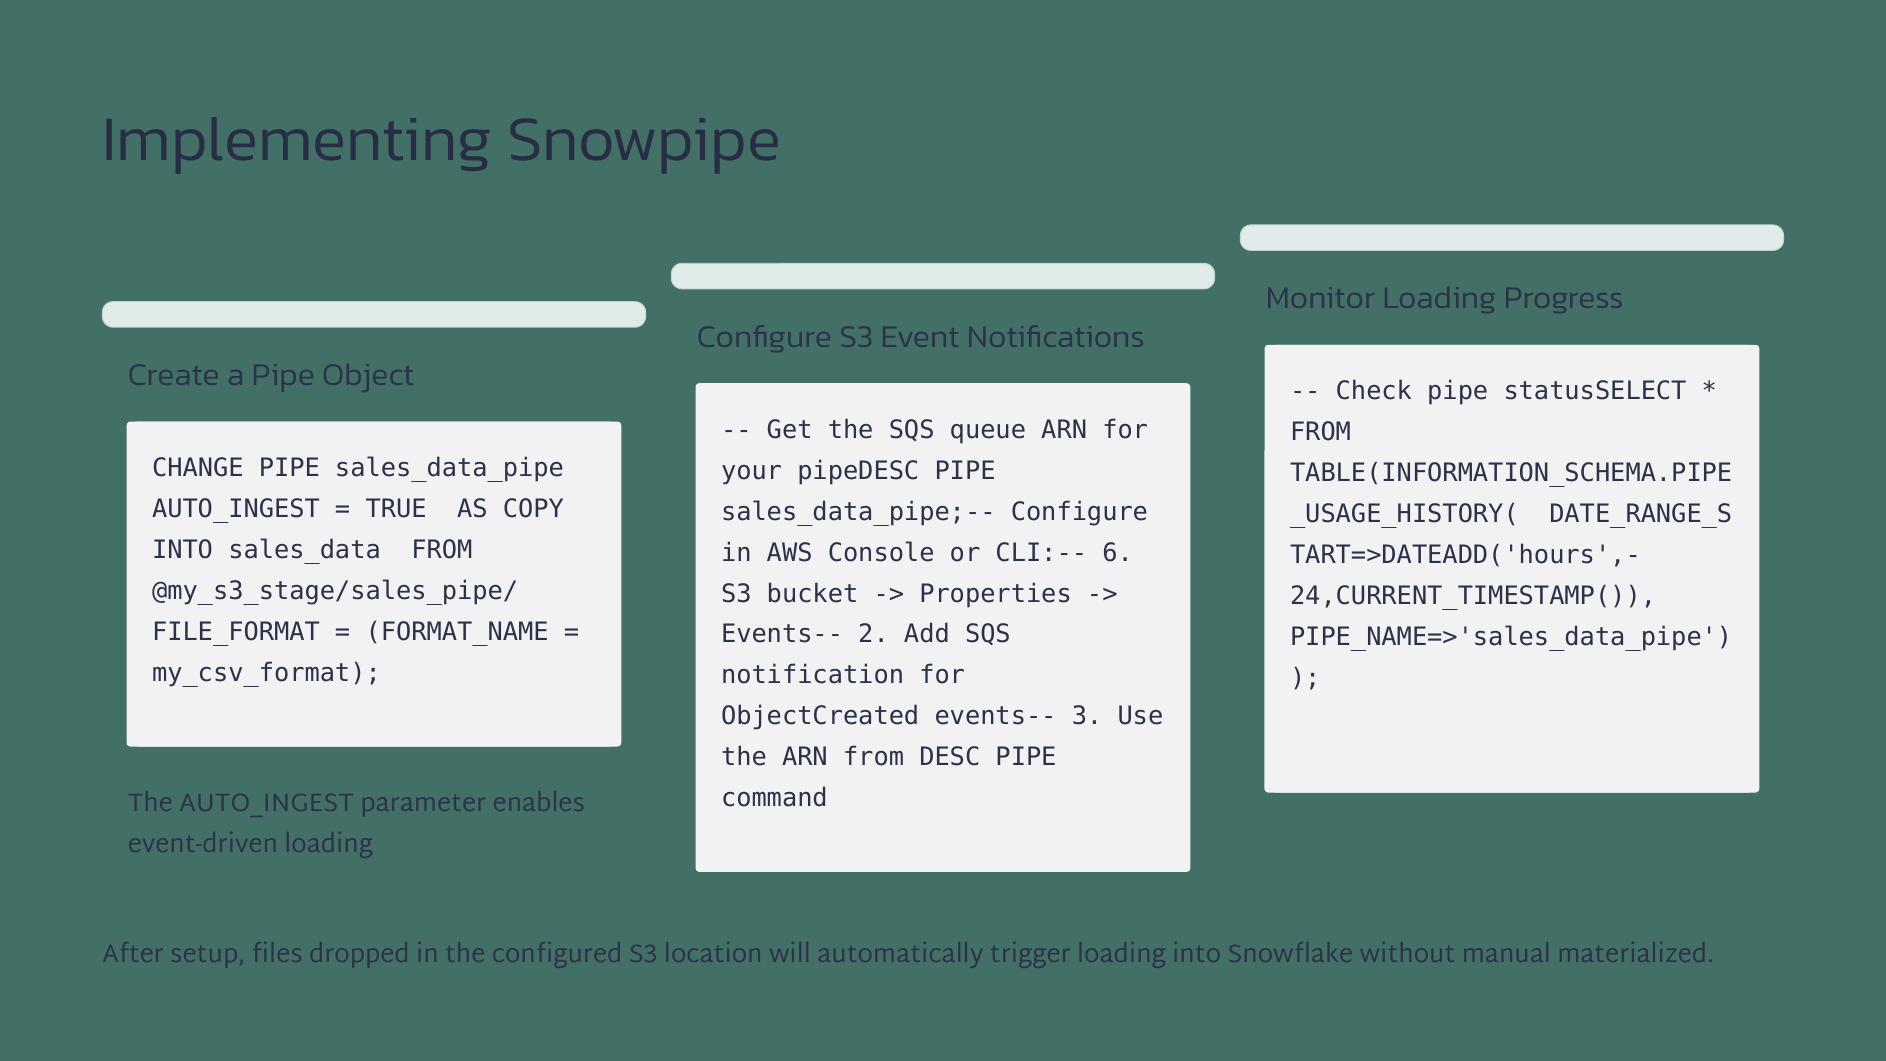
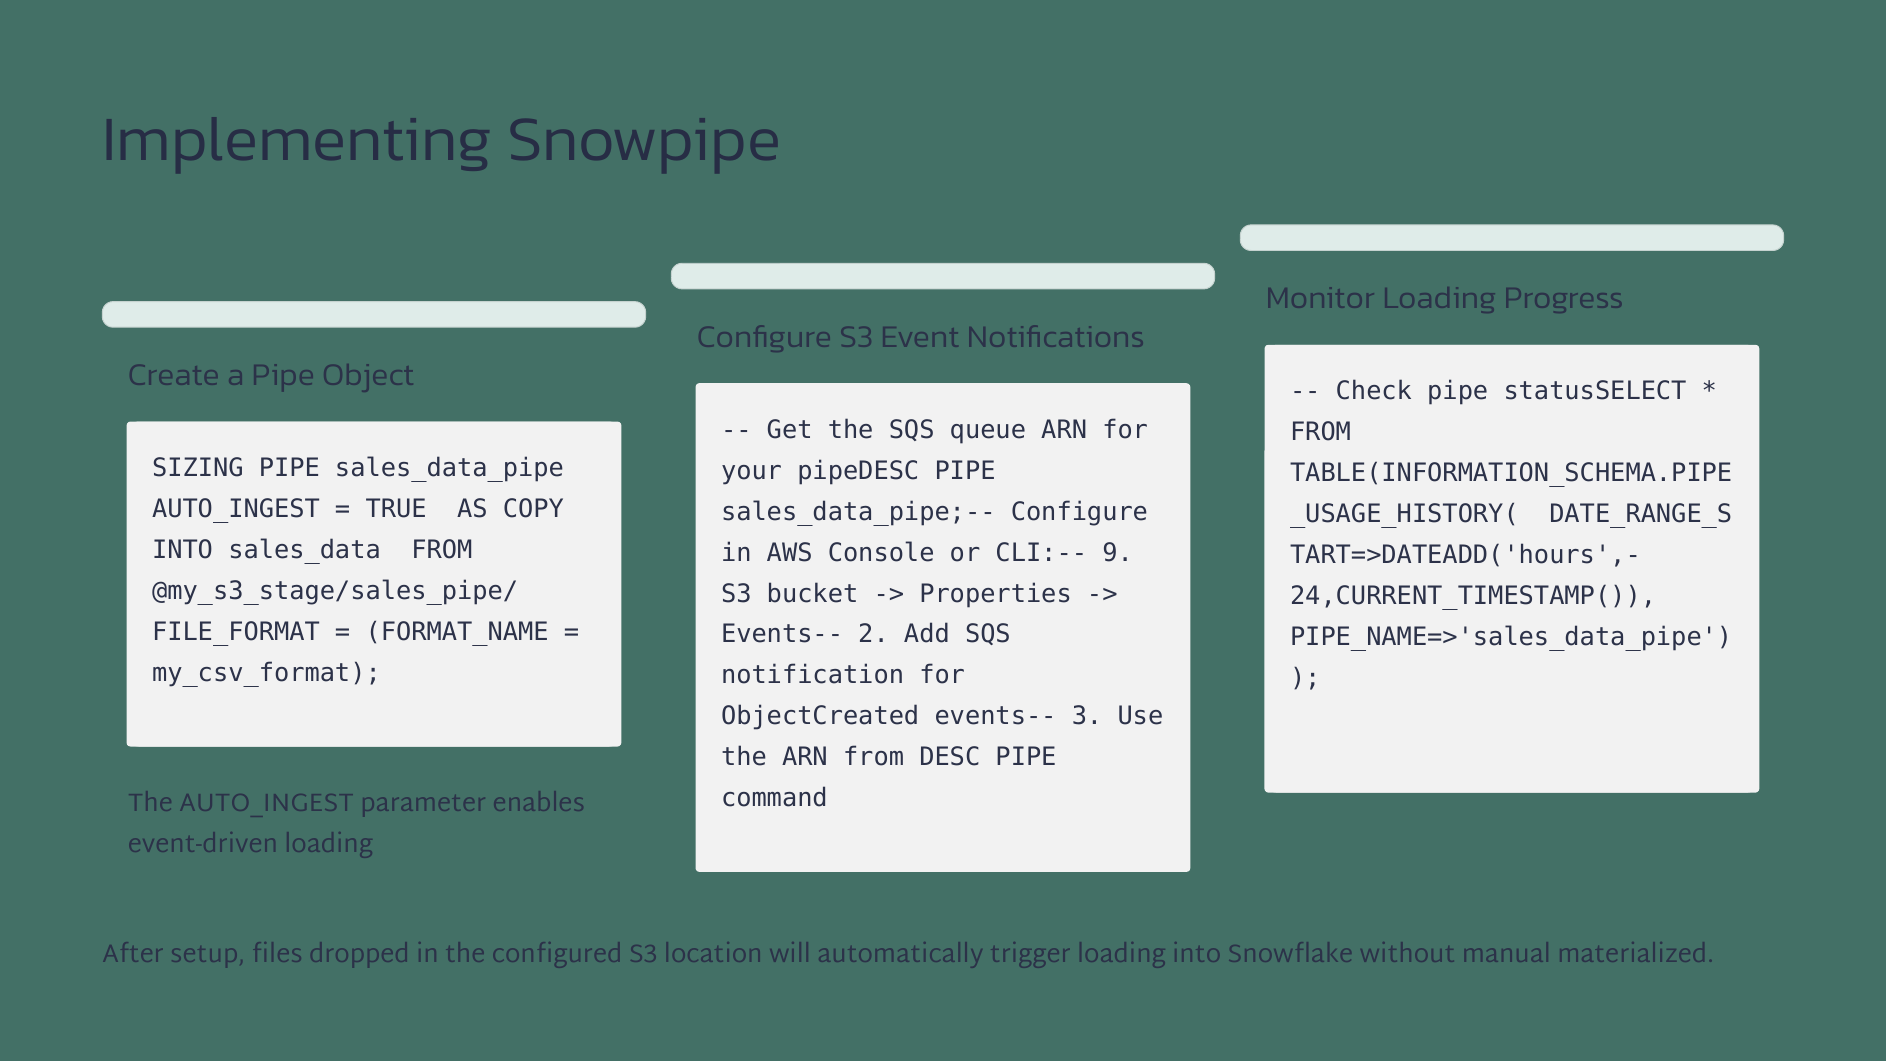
CHANGE: CHANGE -> SIZING (198, 468)
6: 6 -> 9 (1118, 553)
